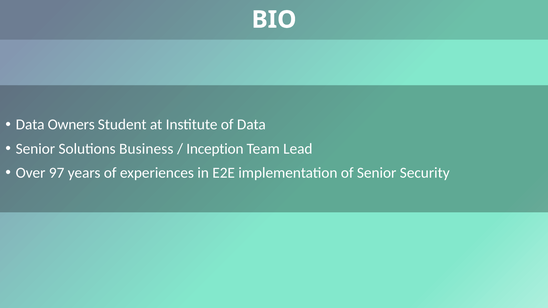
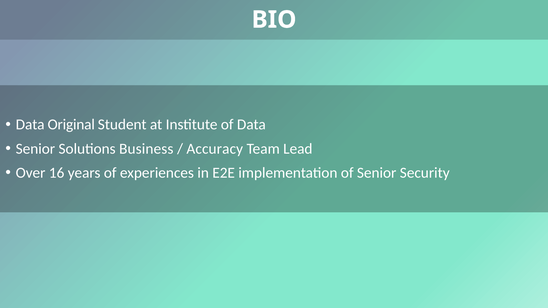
Owners: Owners -> Original (71, 125)
Inception: Inception -> Accuracy (215, 149)
97: 97 -> 16 (57, 173)
